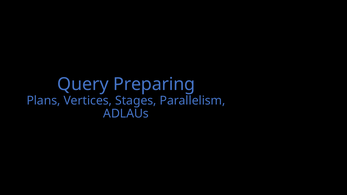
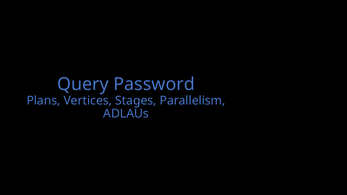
Preparing: Preparing -> Password (154, 84)
